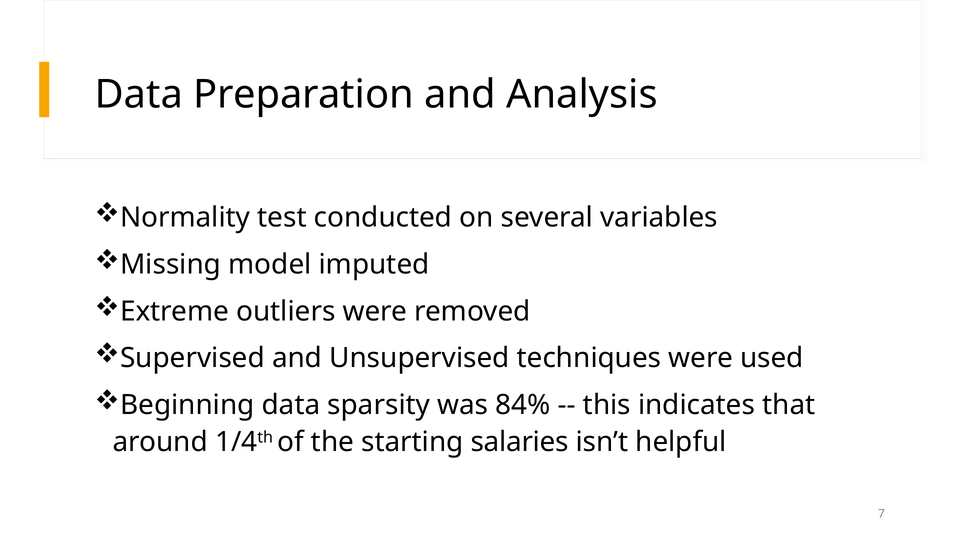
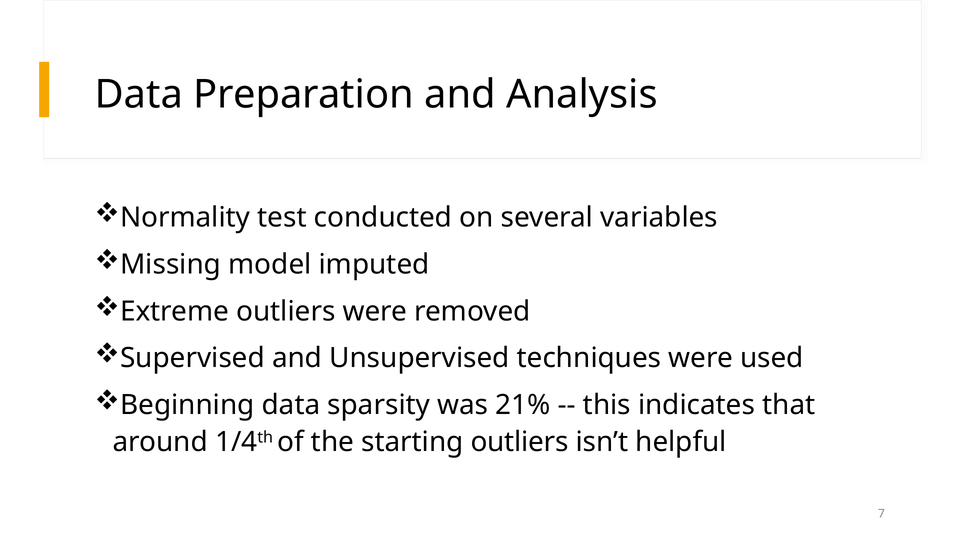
84%: 84% -> 21% (523, 405)
starting salaries: salaries -> outliers (520, 442)
